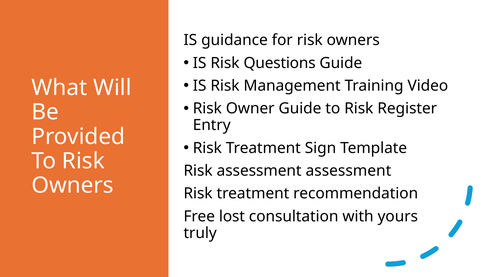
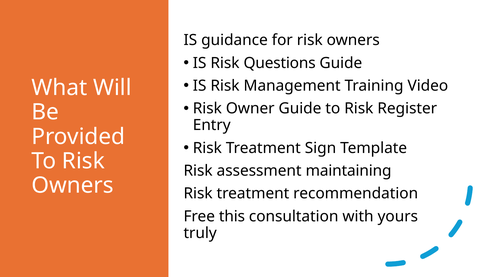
assessment assessment: assessment -> maintaining (349, 171)
lost: lost -> this (232, 217)
